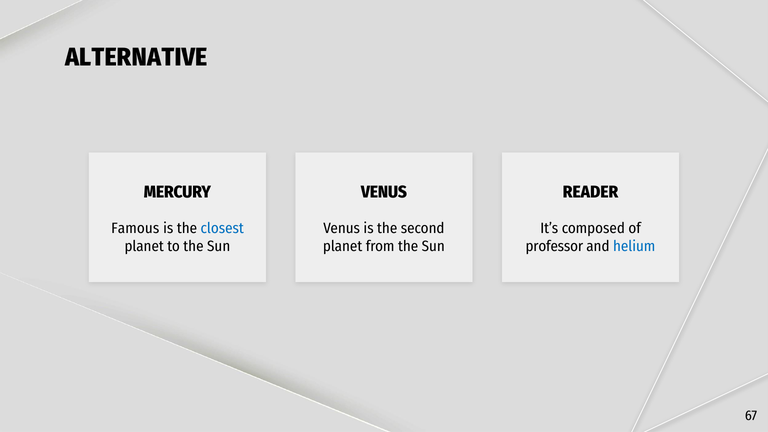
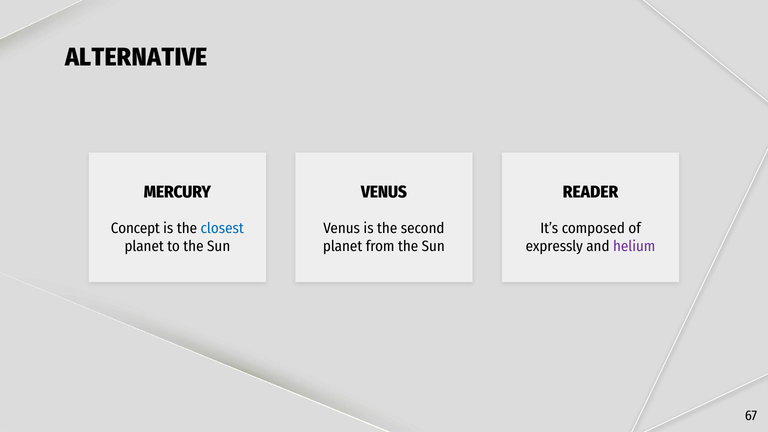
Famous: Famous -> Concept (135, 228)
professor: professor -> expressly (554, 246)
helium colour: blue -> purple (634, 246)
